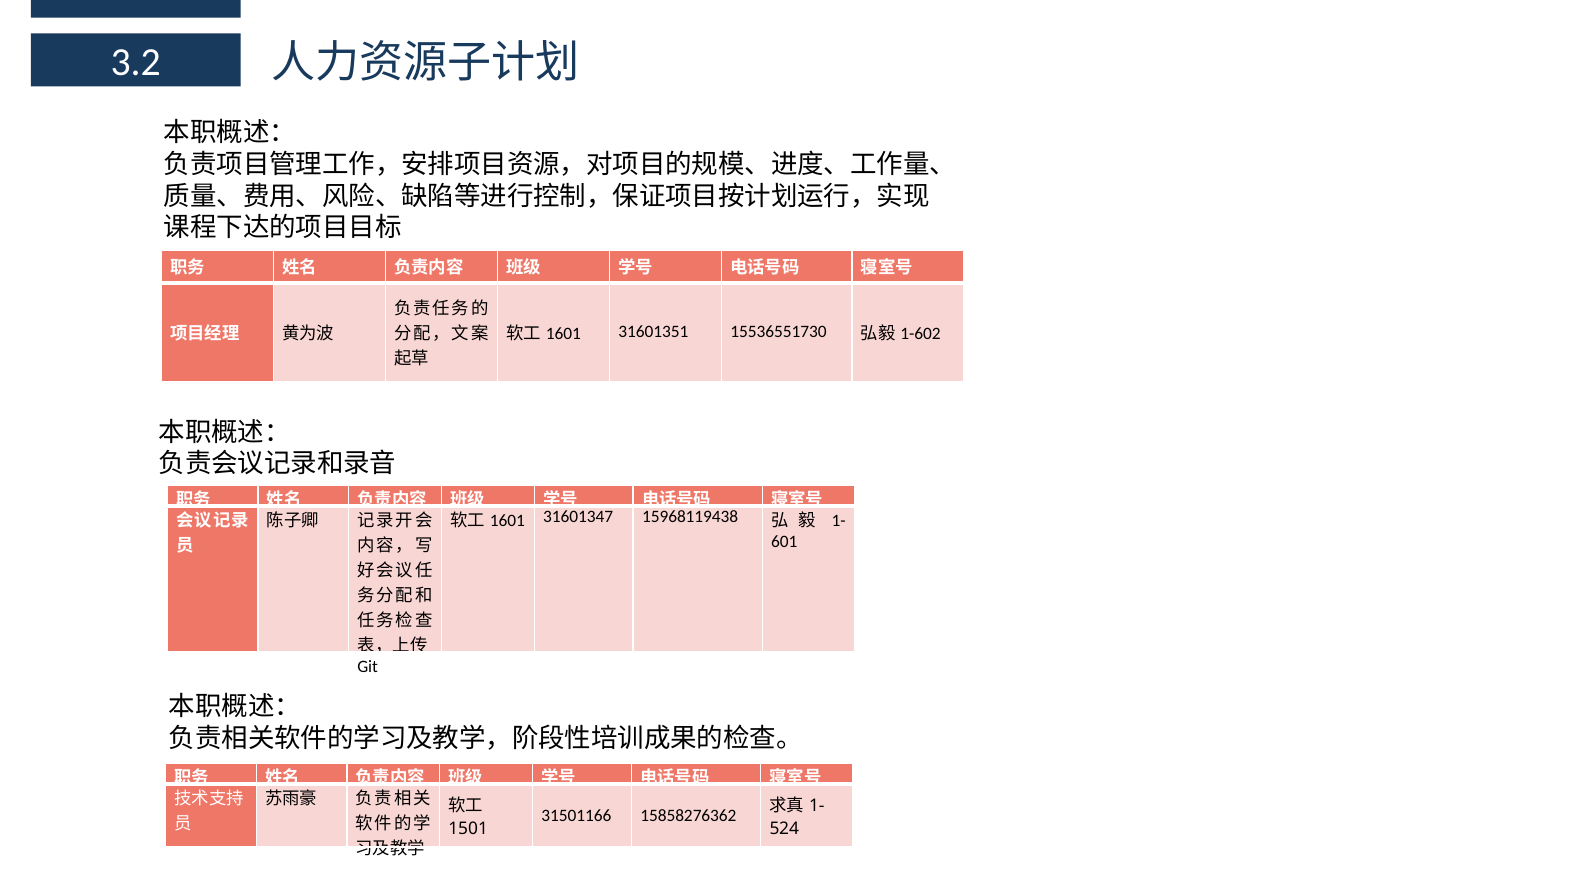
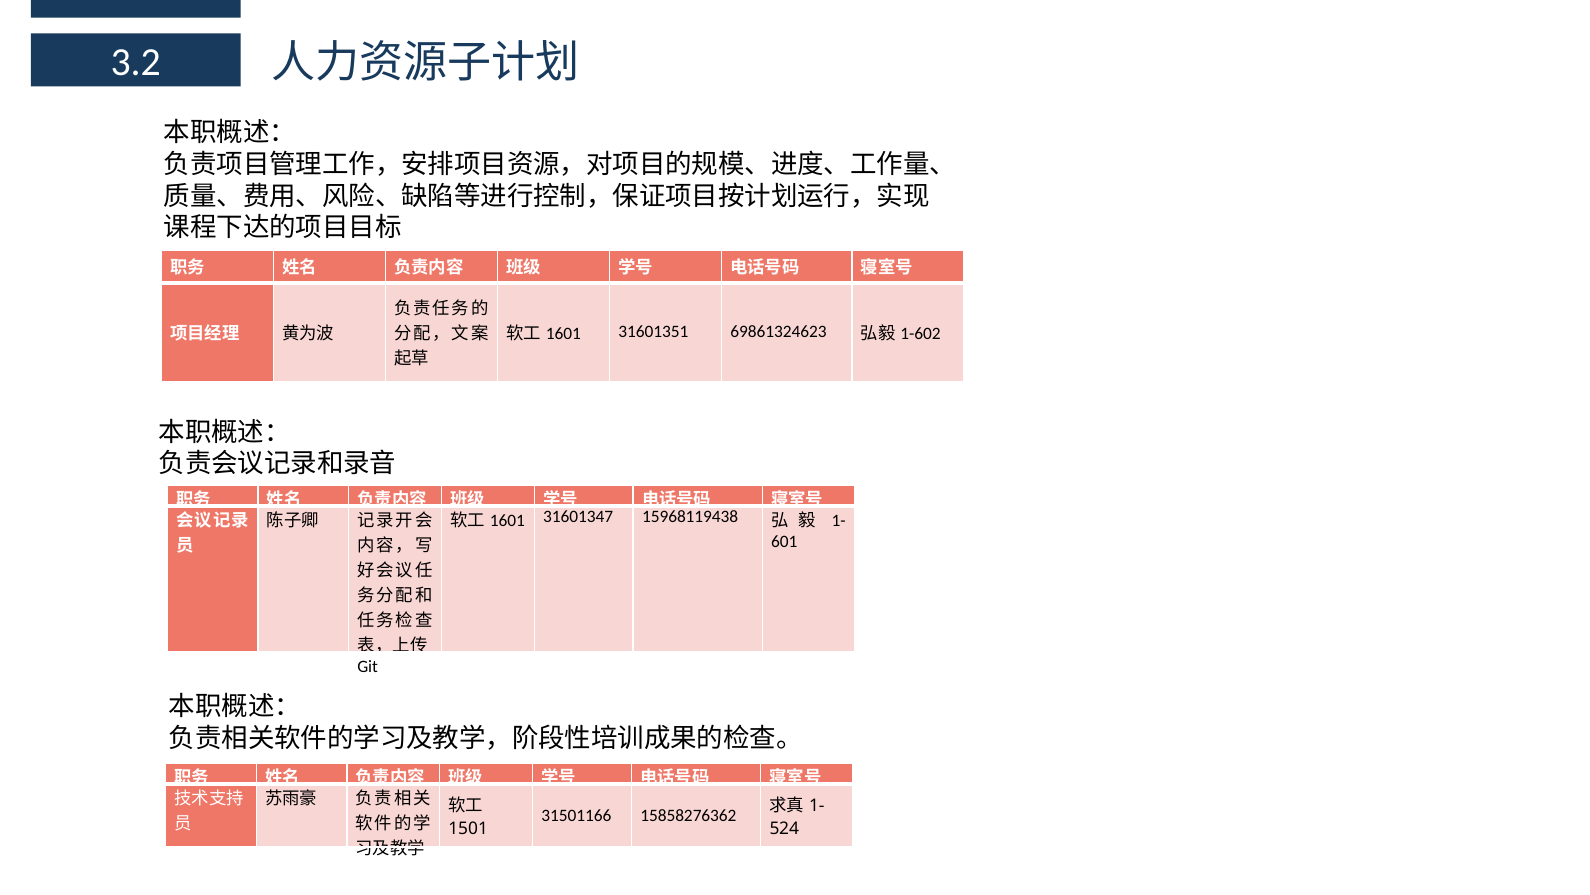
15536551730: 15536551730 -> 69861324623 (778, 332)
